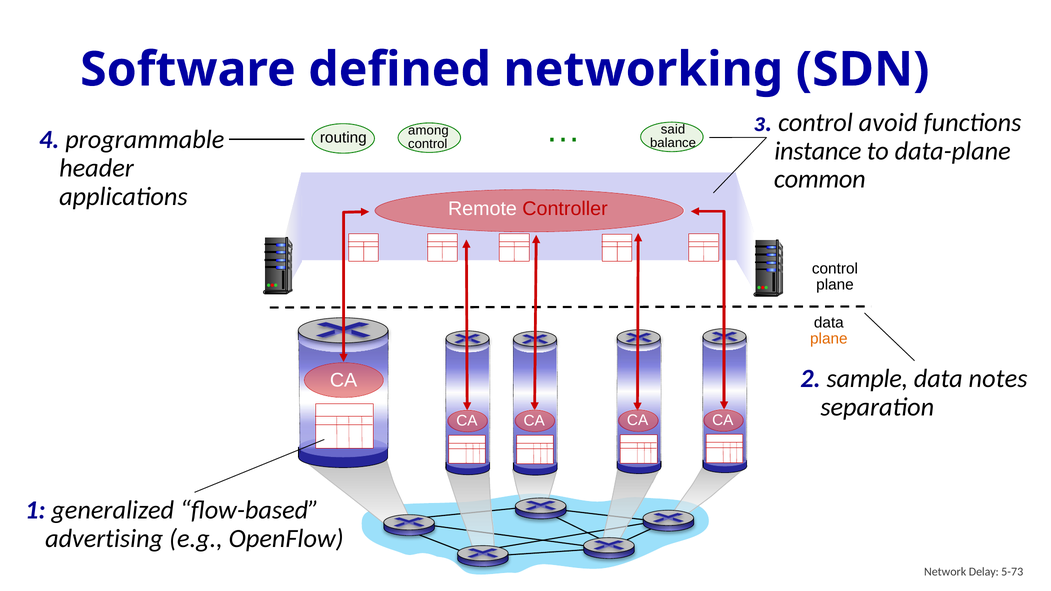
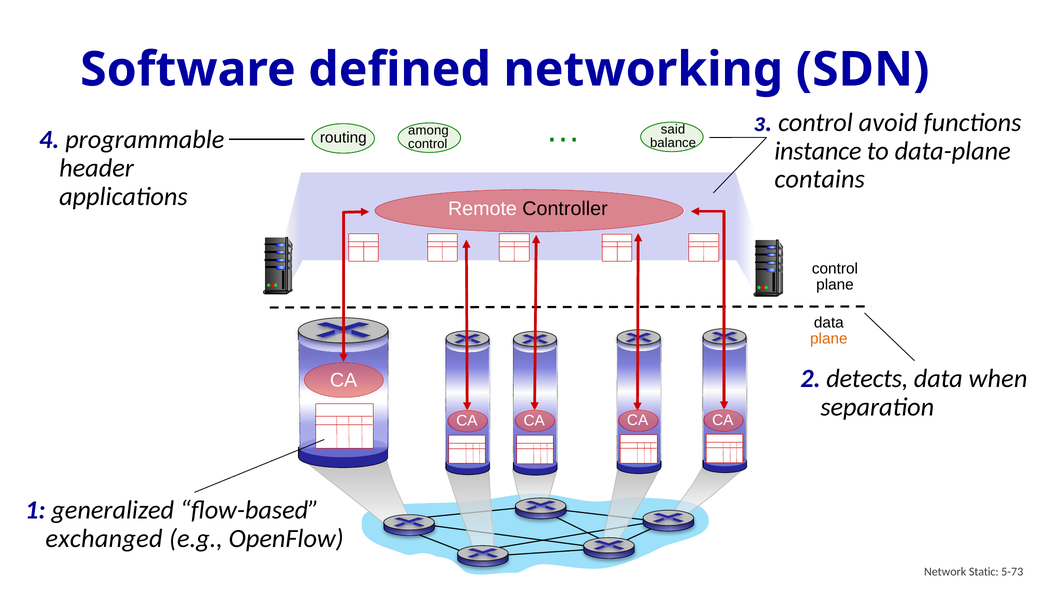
common: common -> contains (820, 179)
Controller colour: red -> black (565, 209)
sample: sample -> detects (867, 379)
notes: notes -> when (998, 379)
advertising: advertising -> exchanged (104, 539)
Delay: Delay -> Static (984, 572)
